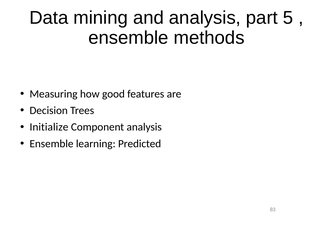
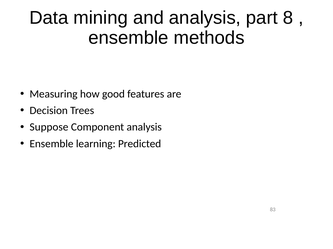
5: 5 -> 8 (288, 18)
Initialize: Initialize -> Suppose (49, 127)
